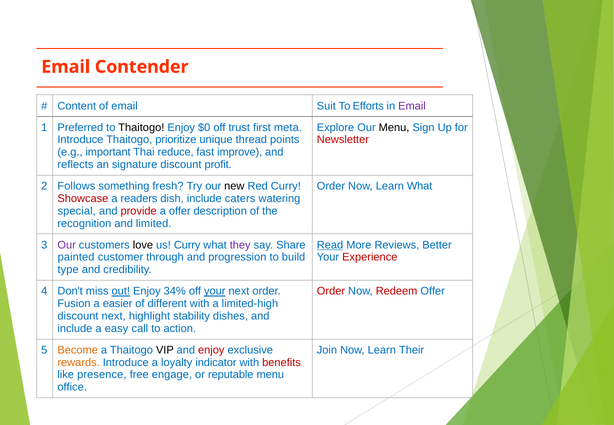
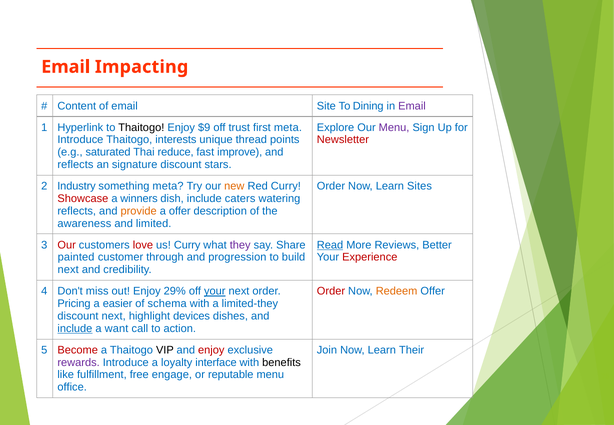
Contender: Contender -> Impacting (142, 67)
Suit: Suit -> Site (326, 106)
Efforts: Efforts -> Dining (368, 106)
Preferred: Preferred -> Hyperlink (80, 127)
$0: $0 -> $9 (204, 127)
Menu colour: black -> purple (394, 127)
prioritize: prioritize -> interests (176, 140)
important: important -> saturated (108, 152)
profit: profit -> stars (218, 165)
Follows: Follows -> Industry (76, 186)
something fresh: fresh -> meta (168, 186)
new colour: black -> orange (234, 186)
Learn What: What -> Sites (420, 186)
readers: readers -> winners (139, 199)
special: special -> reflects (77, 211)
provide colour: red -> orange (139, 211)
recognition: recognition -> awareness (84, 223)
Our colour: purple -> red (67, 245)
love colour: black -> red (143, 245)
type: type -> next (68, 270)
out underline: present -> none (121, 291)
34%: 34% -> 29% (175, 291)
Redeem colour: red -> orange (397, 291)
Fusion: Fusion -> Pricing (74, 304)
different: different -> schema (167, 304)
limited-high: limited-high -> limited-they (250, 304)
stability: stability -> devices (192, 316)
include underline: none -> present (75, 329)
easy: easy -> want (117, 329)
Become colour: orange -> red (78, 350)
rewards colour: orange -> purple (79, 363)
indicator: indicator -> interface (216, 363)
benefits colour: red -> black (282, 363)
presence: presence -> fulfillment (102, 375)
